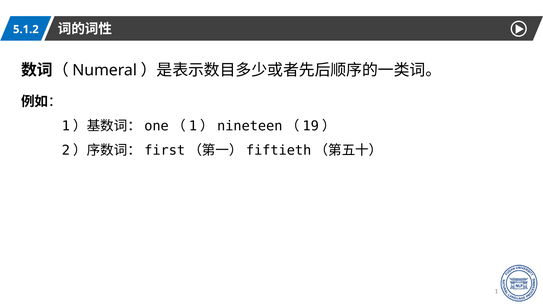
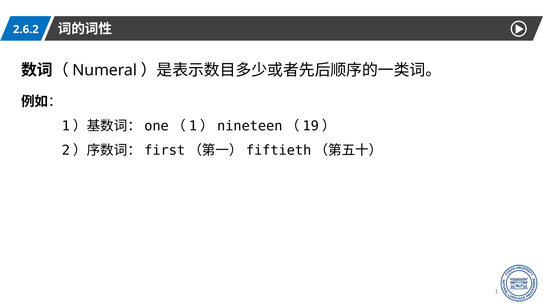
5.1.2: 5.1.2 -> 2.6.2 (26, 29)
